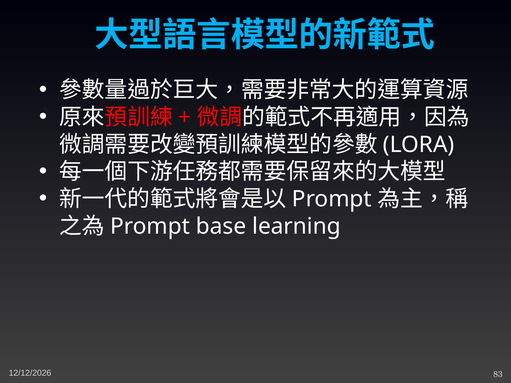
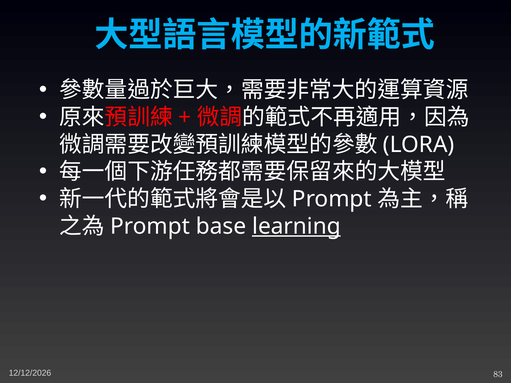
learning underline: none -> present (296, 226)
